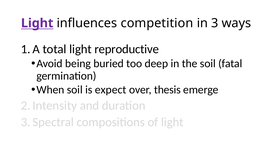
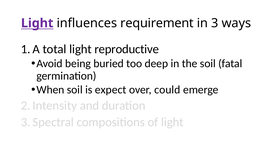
competition: competition -> requirement (157, 23)
thesis: thesis -> could (167, 90)
